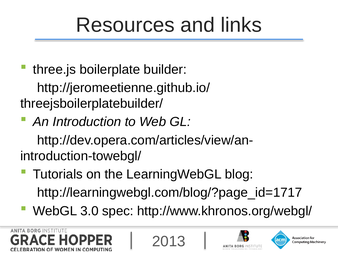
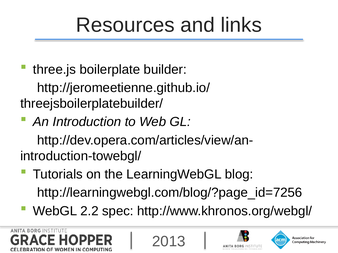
http://learningwebgl.com/blog/?page_id=1717: http://learningwebgl.com/blog/?page_id=1717 -> http://learningwebgl.com/blog/?page_id=7256 (170, 193)
3.0: 3.0 -> 2.2 (89, 211)
